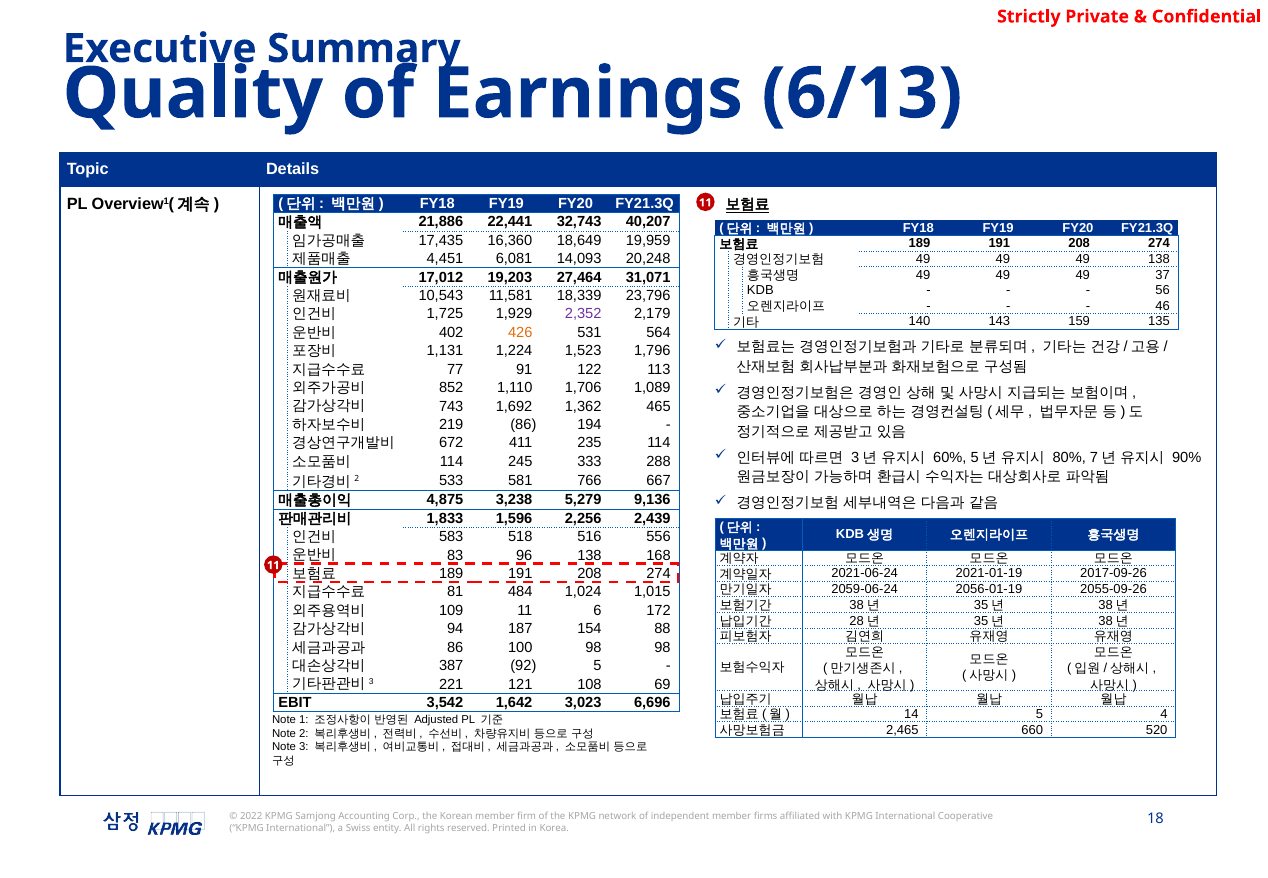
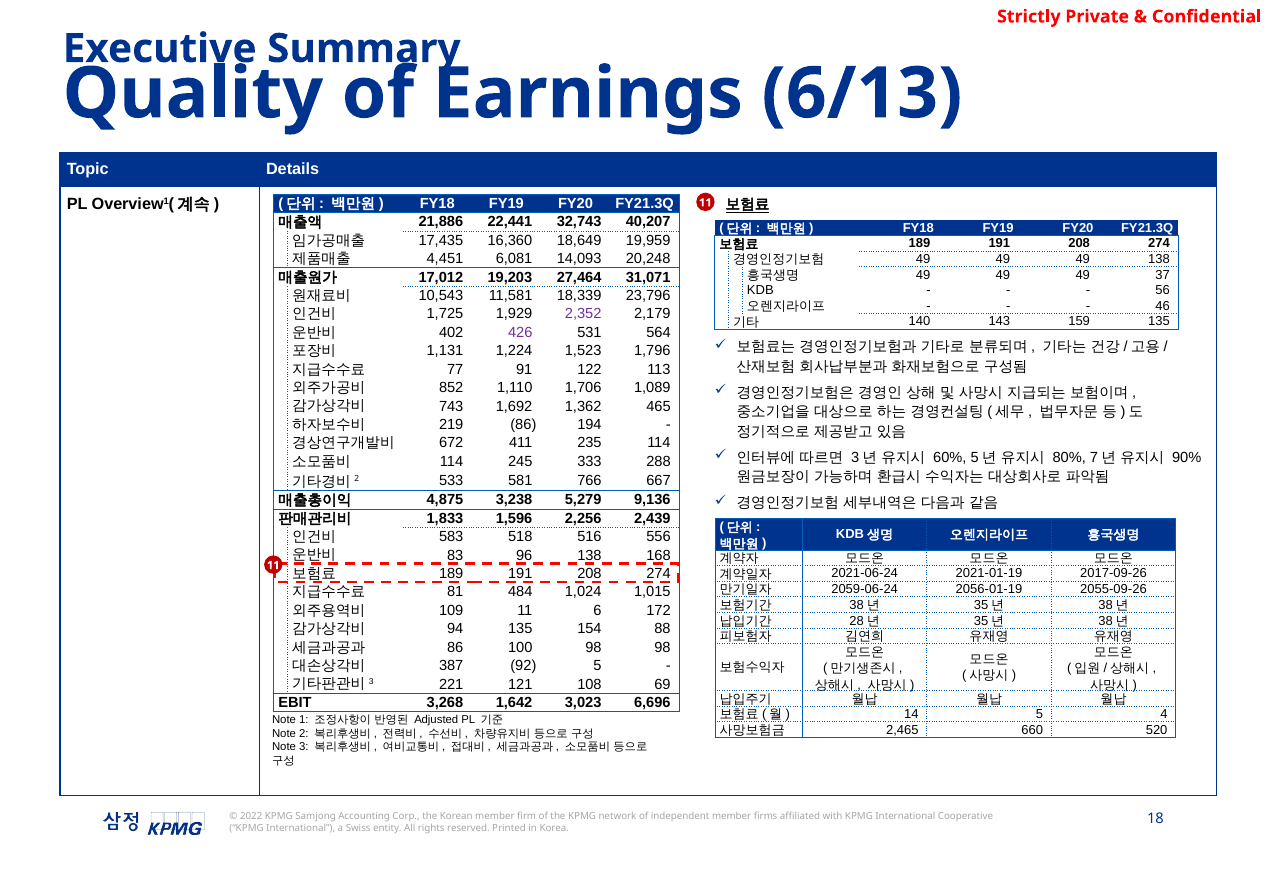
426 colour: orange -> purple (520, 332)
94 187: 187 -> 135 (520, 629)
3,542: 3,542 -> 3,268 (445, 703)
